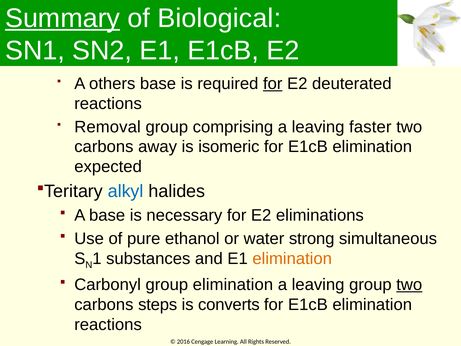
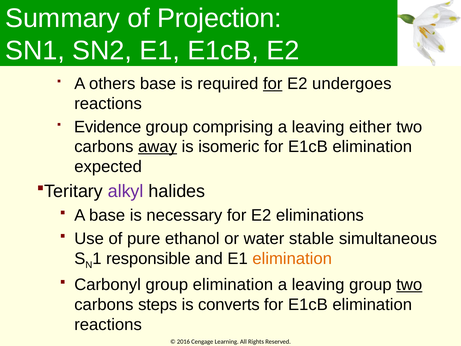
Summary underline: present -> none (63, 18)
Biological: Biological -> Projection (219, 18)
deuterated: deuterated -> undergoes (352, 83)
Removal: Removal -> Evidence (108, 127)
faster: faster -> either (370, 127)
away underline: none -> present (158, 147)
alkyl colour: blue -> purple (126, 191)
strong: strong -> stable (312, 238)
substances: substances -> responsible (148, 258)
